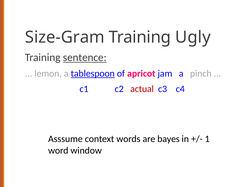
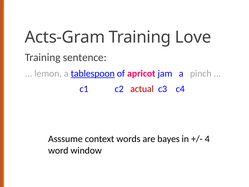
Size-Gram: Size-Gram -> Acts-Gram (65, 37)
Ugly: Ugly -> Love (193, 37)
sentence underline: present -> none (85, 57)
1: 1 -> 4 (207, 139)
